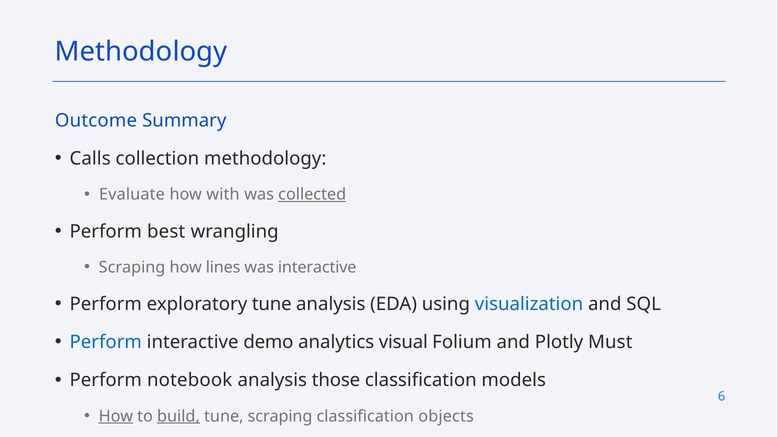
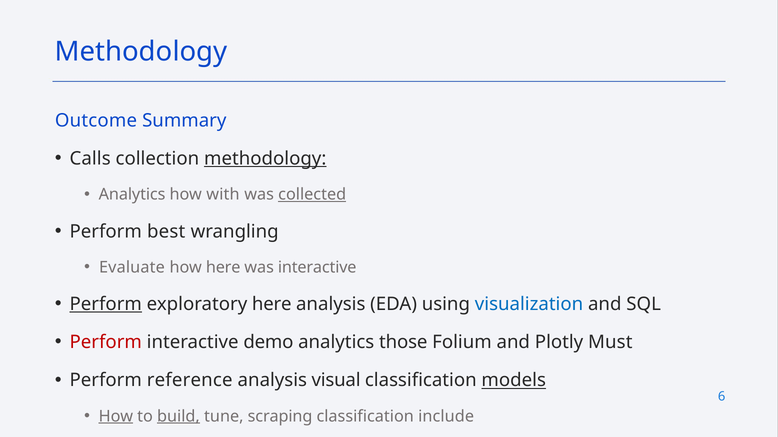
methodology underline: none -> present (265, 159)
Evaluate: Evaluate -> Analytics (132, 195)
Scraping: Scraping -> Evaluate (132, 268)
how lines: lines -> here (223, 268)
Perform underline: none -> present (106, 305)
exploratory tune: tune -> here (272, 305)
Perform colour: blue -> red (106, 343)
visual: visual -> those (403, 343)
notebook: notebook -> reference (190, 381)
those: those -> visual (336, 381)
models underline: none -> present (514, 381)
objects: objects -> include (446, 417)
